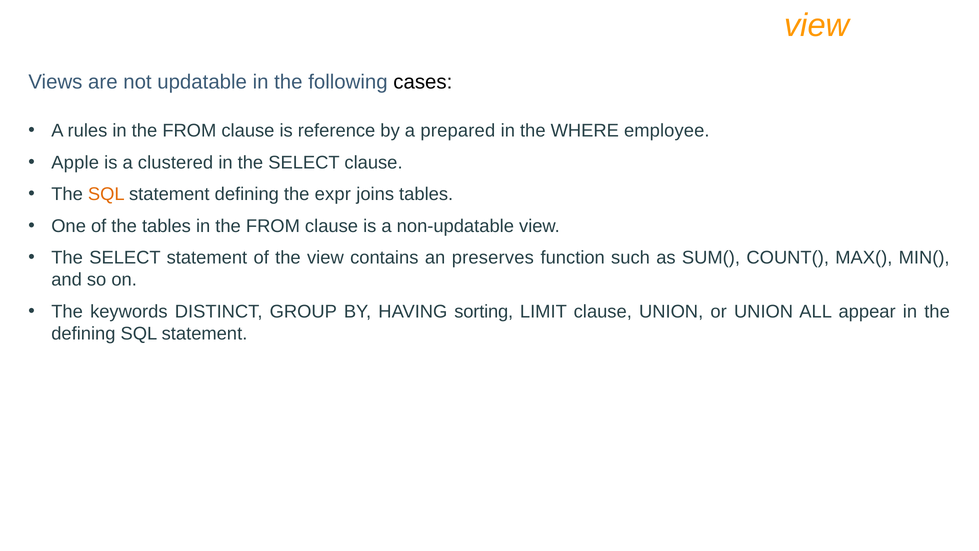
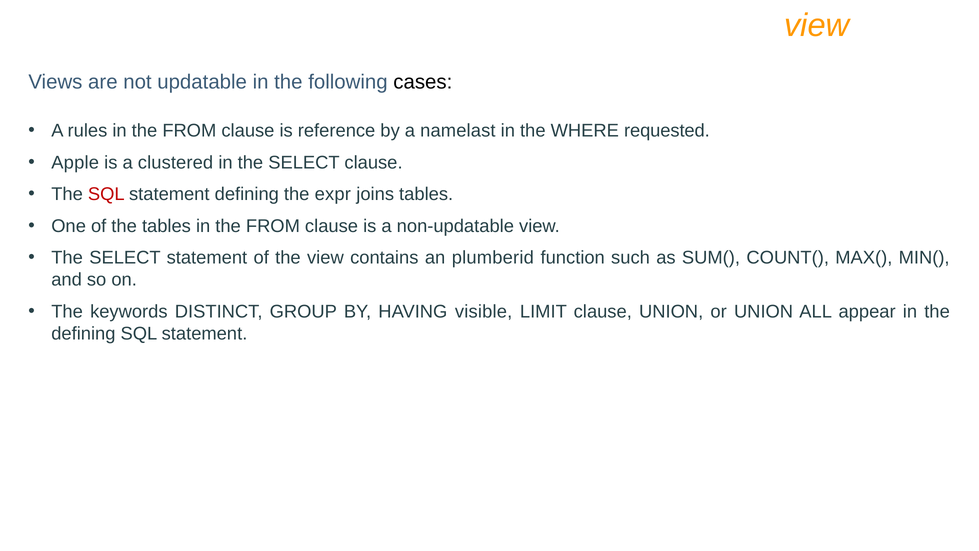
prepared: prepared -> namelast (458, 131)
employee: employee -> requested (667, 131)
SQL colour: orange -> red (106, 194)
preserves: preserves -> plumberid (493, 258)
sorting: sorting -> visible (484, 312)
